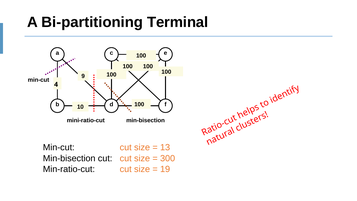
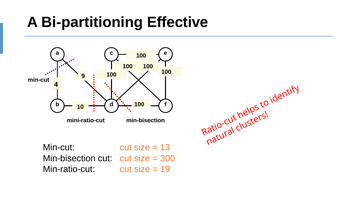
Terminal: Terminal -> Effective (178, 22)
